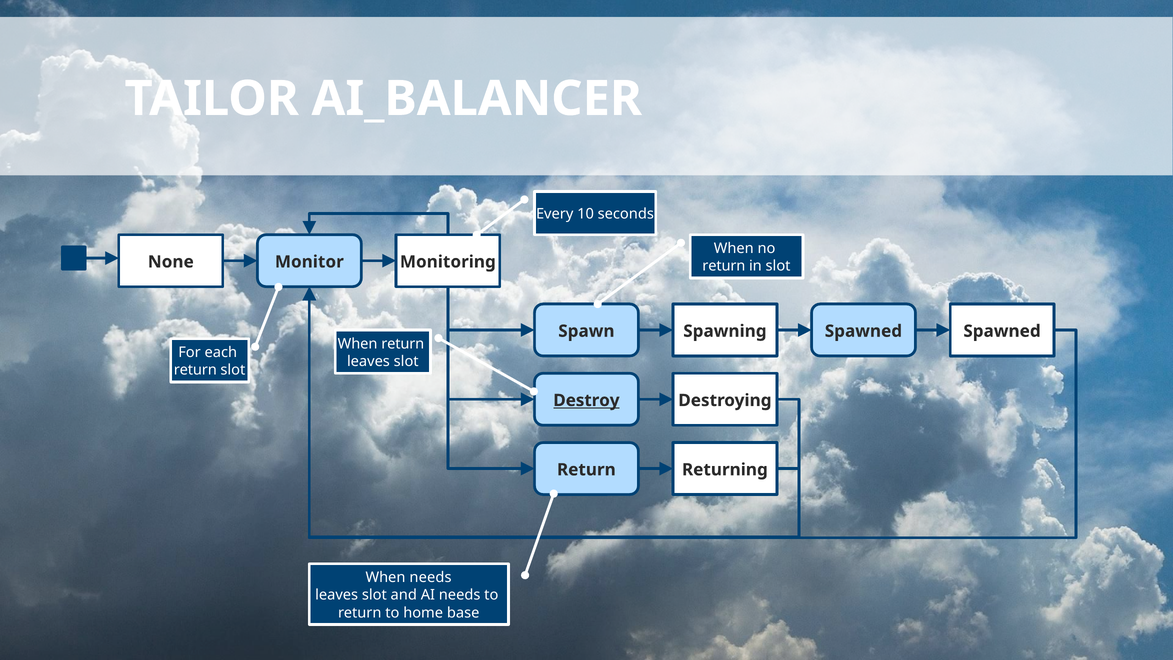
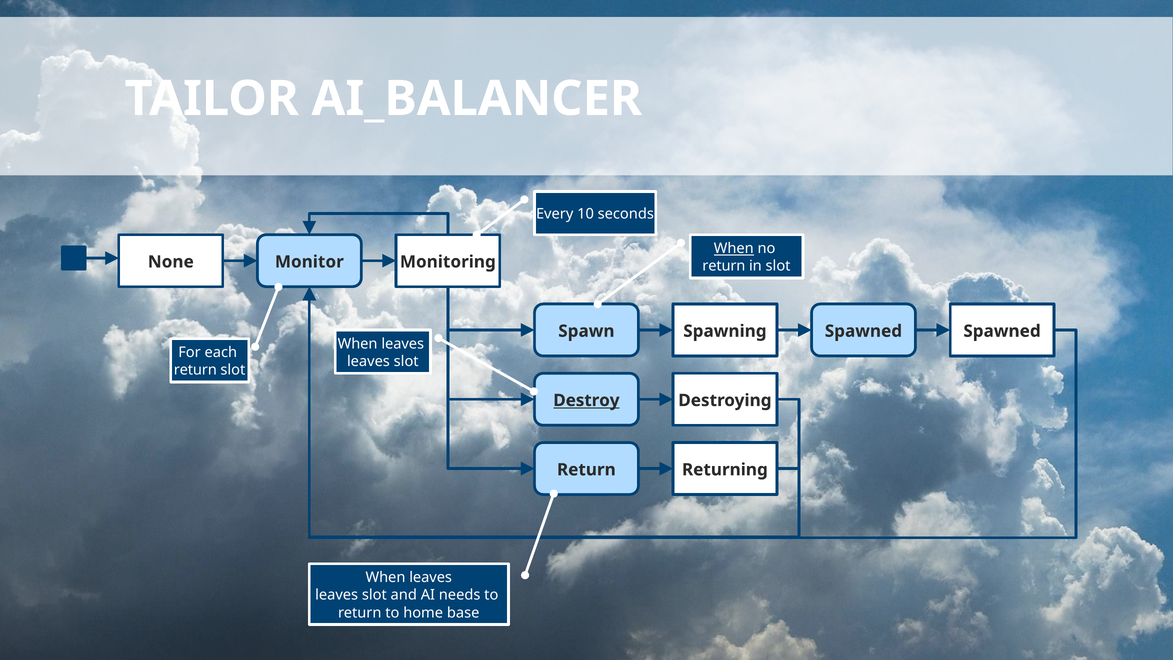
When underline: none -> present (734, 248)
return: return -> leaves (403, 344)
needs: needs -> leaves (431, 577)
